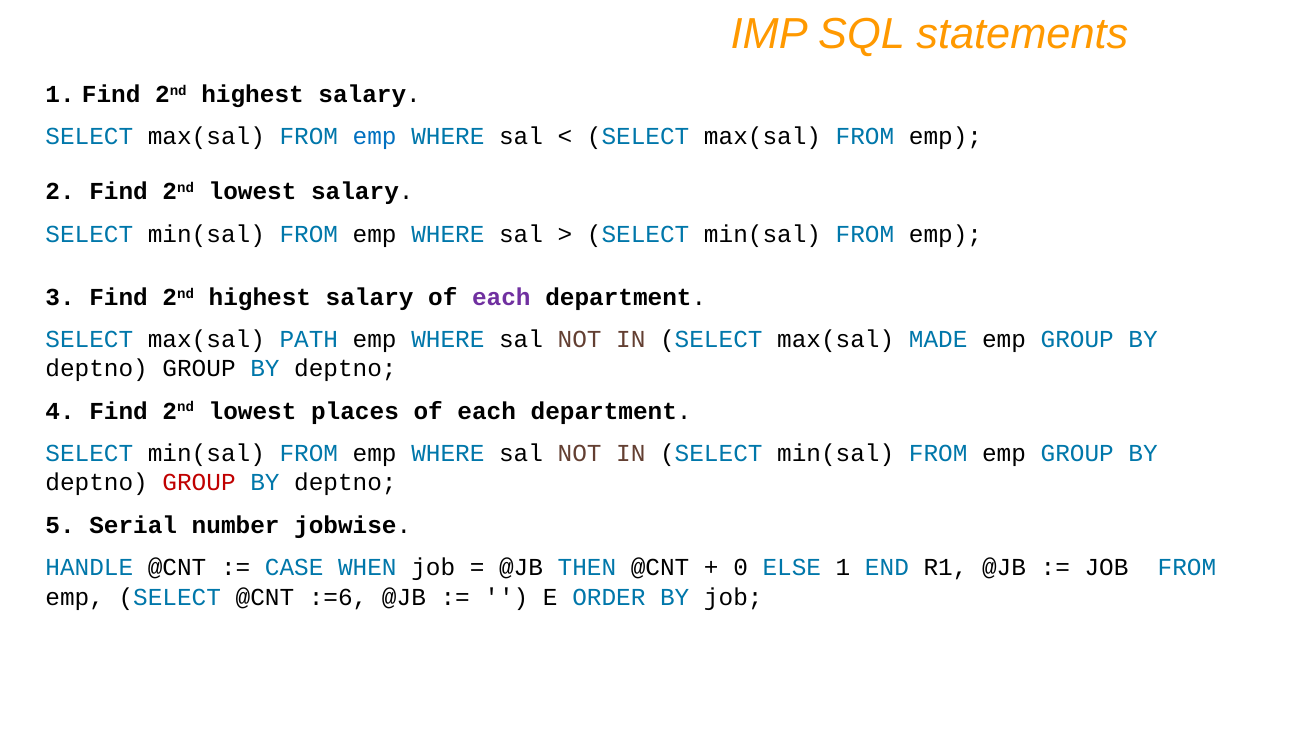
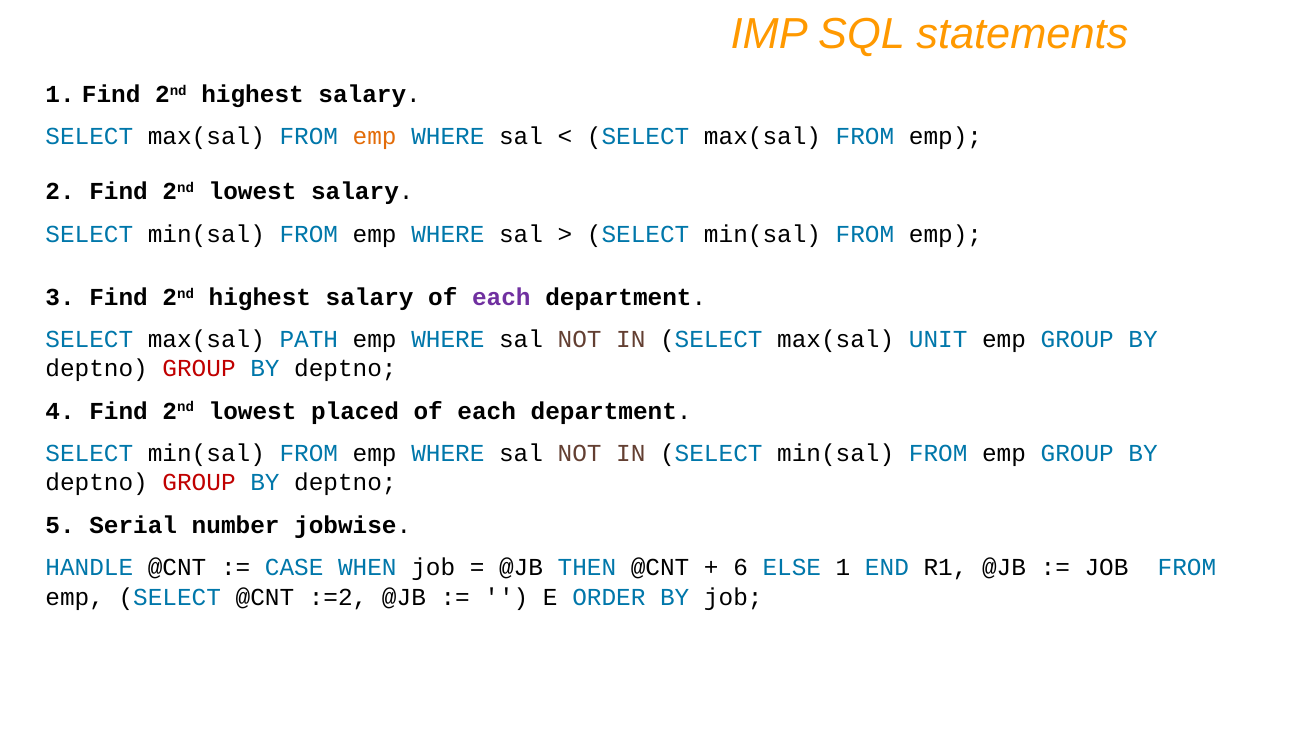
emp colour: blue -> orange (375, 137)
MADE: MADE -> UNIT (938, 339)
GROUP colour: black -> red (199, 369)
places: places -> placed (355, 411)
0: 0 -> 6 (741, 568)
:=6: :=6 -> :=2 (338, 597)
